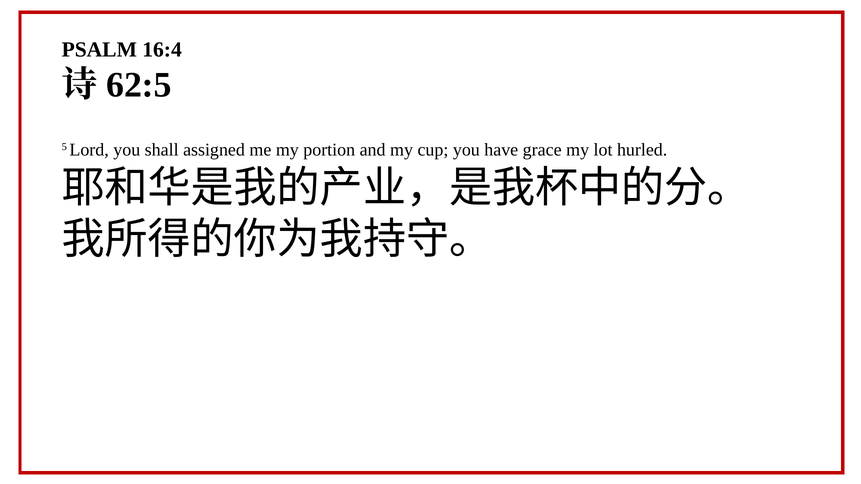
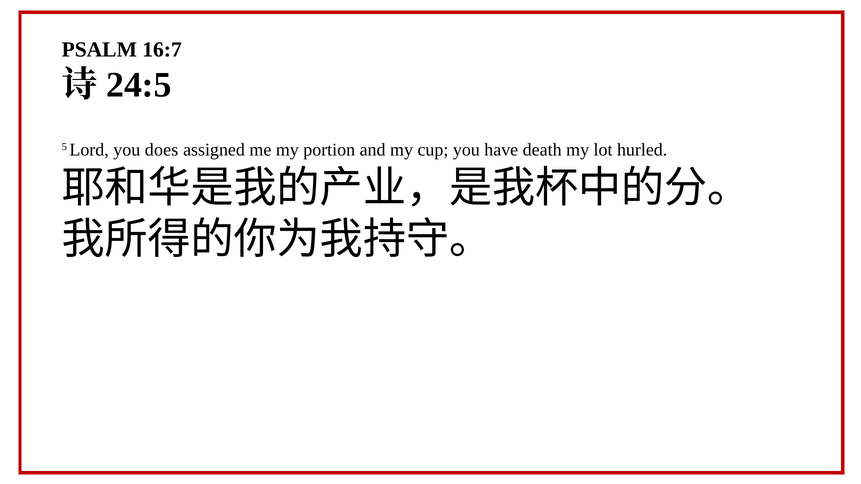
16:4: 16:4 -> 16:7 (162, 50)
62:5: 62:5 -> 24:5 (139, 85)
shall: shall -> does (162, 150)
grace: grace -> death (542, 150)
